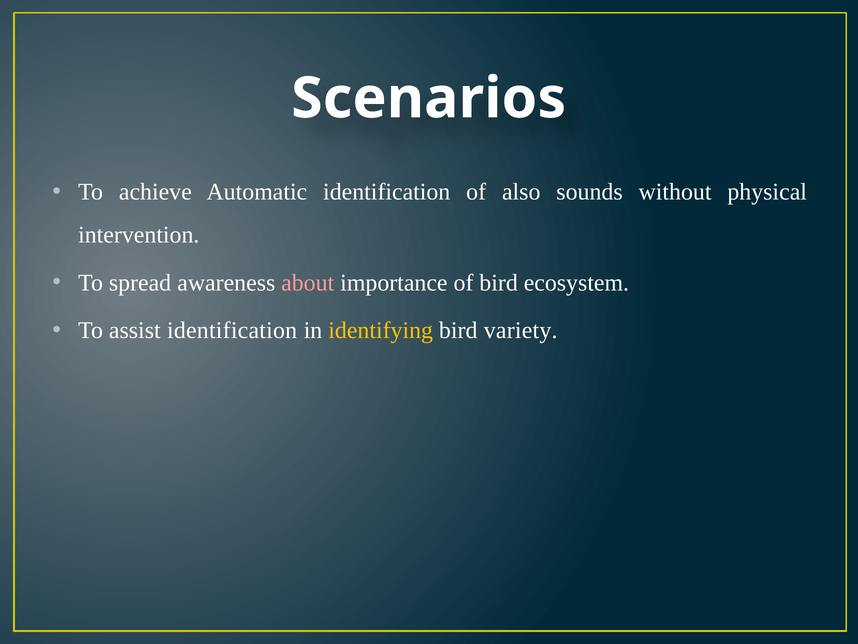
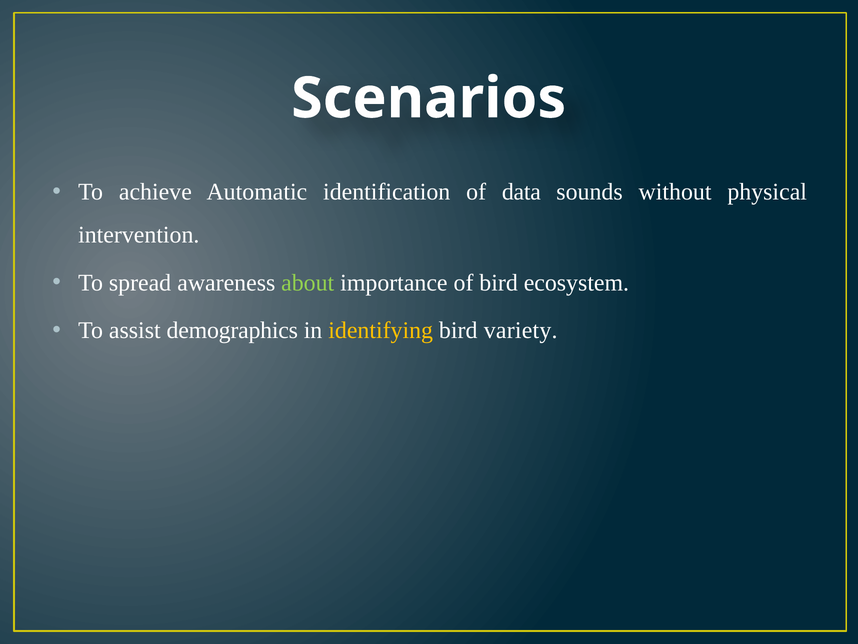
also: also -> data (521, 192)
about colour: pink -> light green (308, 283)
assist identification: identification -> demographics (232, 330)
